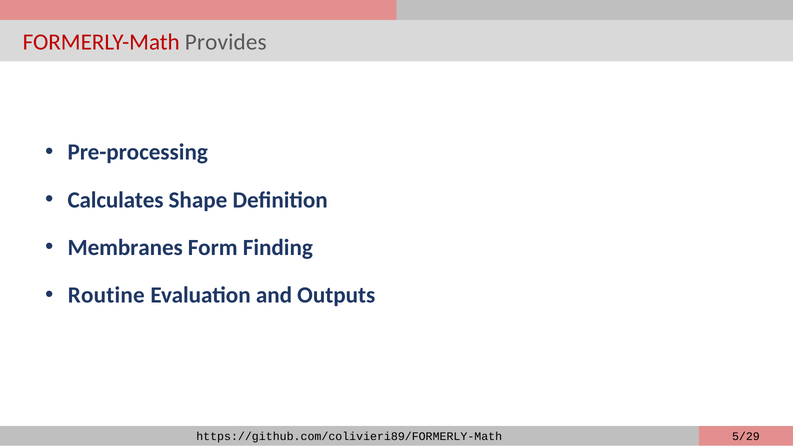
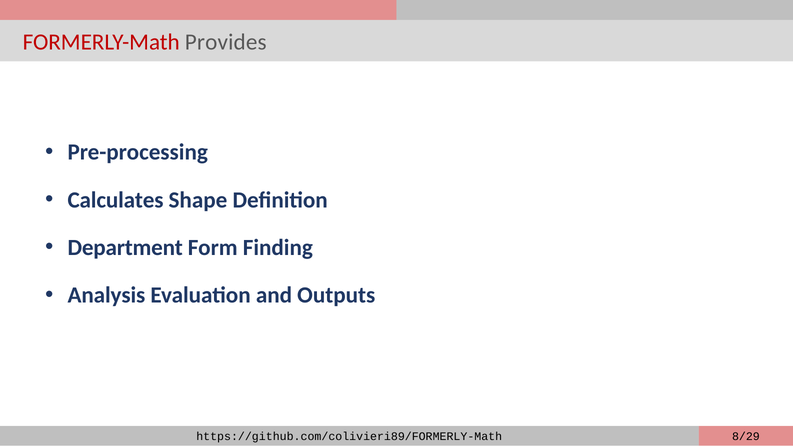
Membranes: Membranes -> Department (125, 248)
Routine: Routine -> Analysis (106, 295)
5/29: 5/29 -> 8/29 (746, 437)
